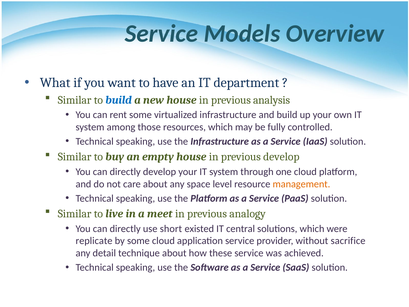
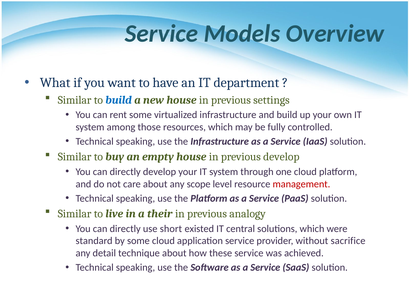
analysis: analysis -> settings (271, 100)
space: space -> scope (199, 184)
management colour: orange -> red (301, 184)
meet: meet -> their (160, 214)
replicate: replicate -> standard (94, 241)
